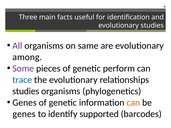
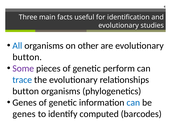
All colour: purple -> blue (17, 46)
same: same -> other (88, 46)
among: among -> button (27, 57)
studies: studies -> button (26, 91)
can colour: orange -> blue (133, 103)
supported: supported -> computed (99, 114)
